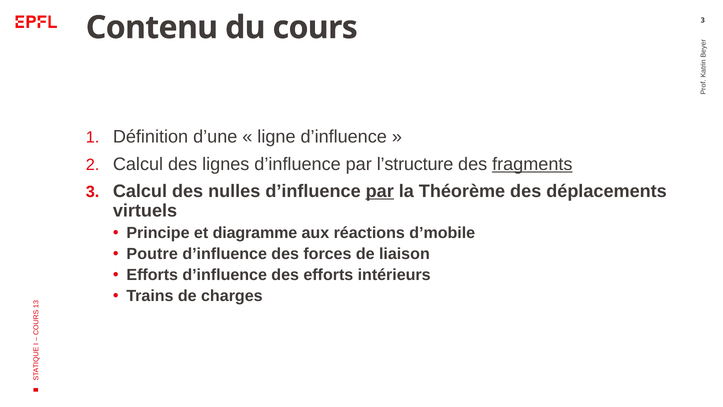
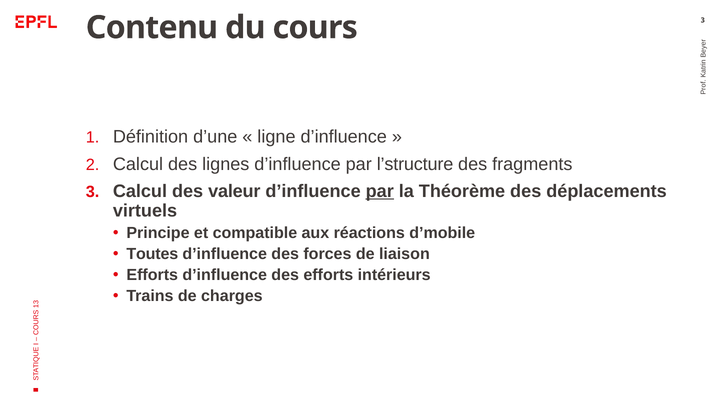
fragments underline: present -> none (532, 164)
nulles: nulles -> valeur (234, 191)
diagramme: diagramme -> compatible (255, 233)
Poutre: Poutre -> Toutes (152, 254)
